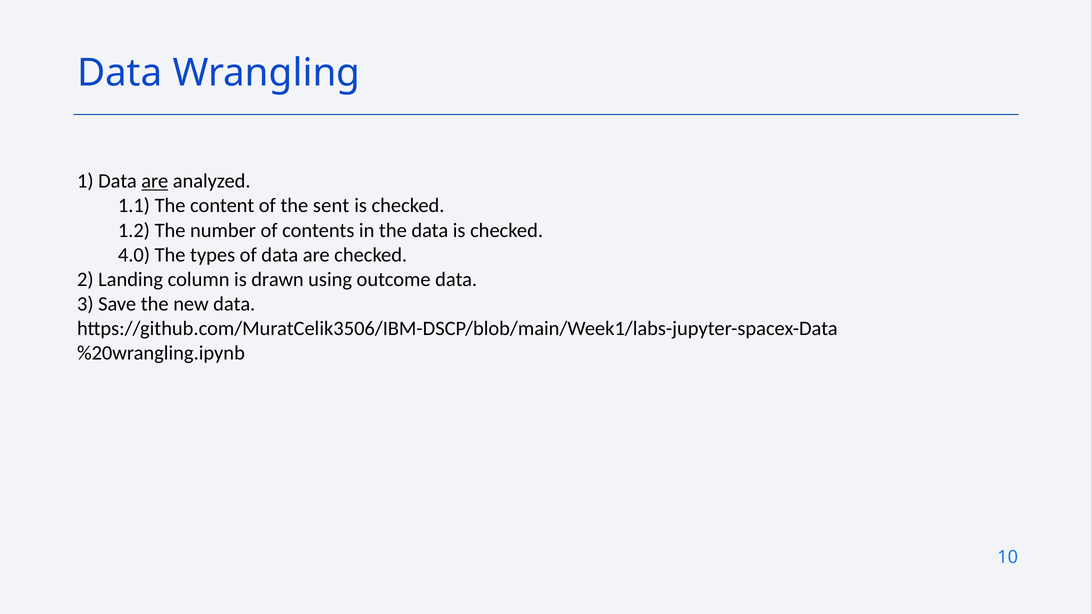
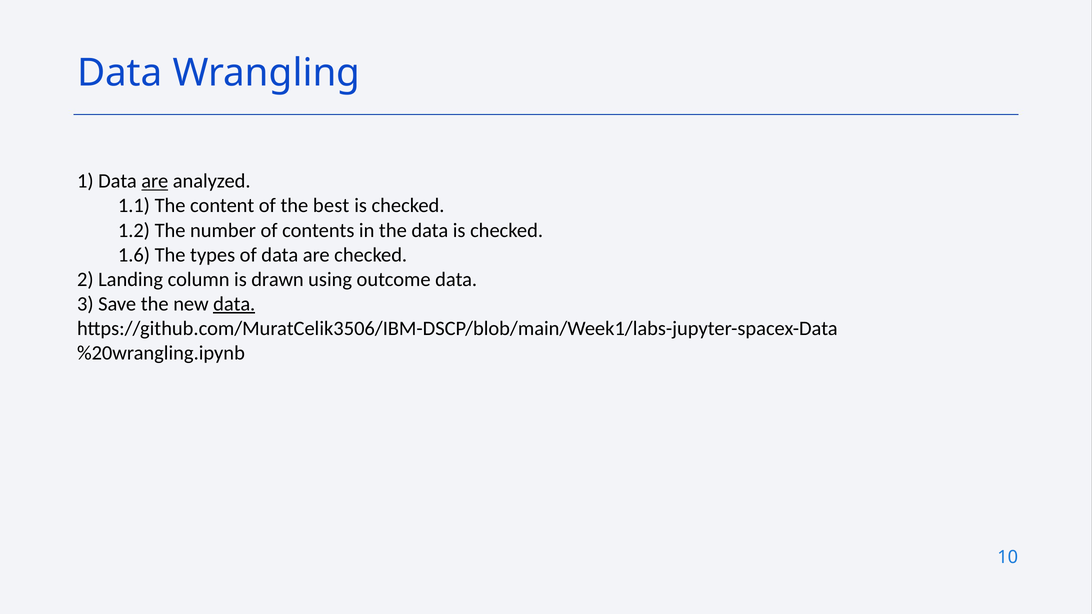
sent: sent -> best (331, 206)
4.0: 4.0 -> 1.6 (134, 255)
data underline: none -> present (234, 304)
